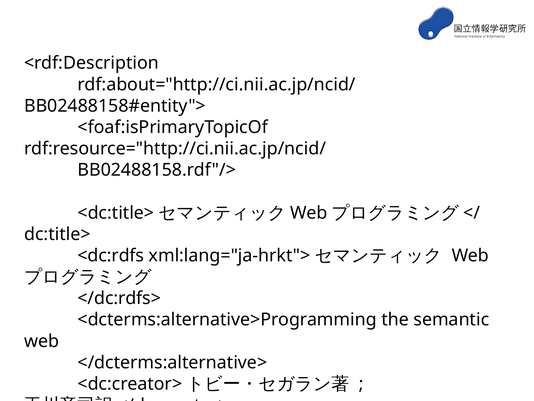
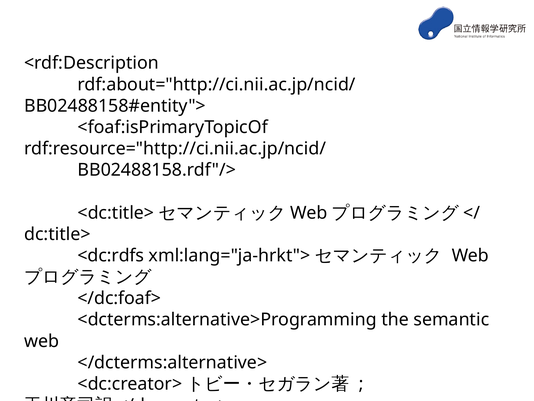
</dc:rdfs>: </dc:rdfs> -> </dc:foaf> (119, 298)
